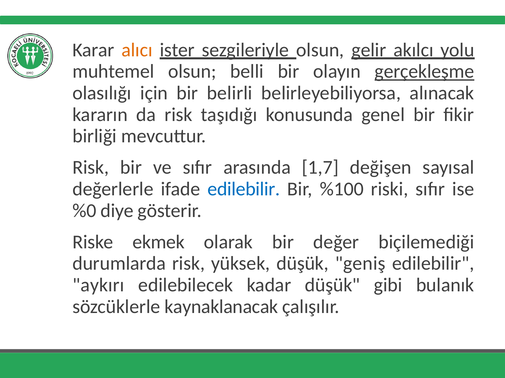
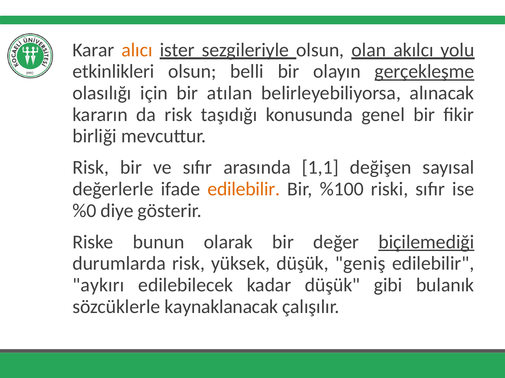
gelir: gelir -> olan (369, 50)
muhtemel: muhtemel -> etkinlikleri (113, 72)
belirli: belirli -> atılan (230, 93)
1,7: 1,7 -> 1,1 (320, 168)
edilebilir colour: blue -> orange (244, 189)
ekmek: ekmek -> bunun (159, 242)
biçilemediği underline: none -> present (426, 242)
